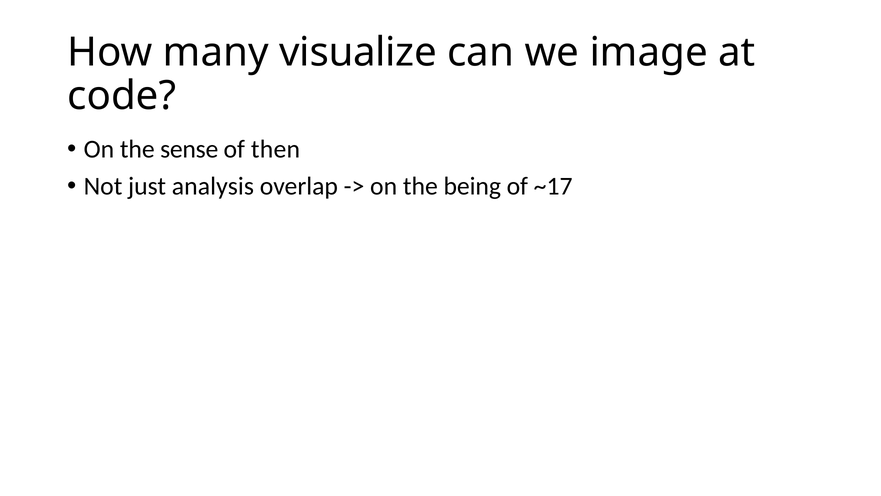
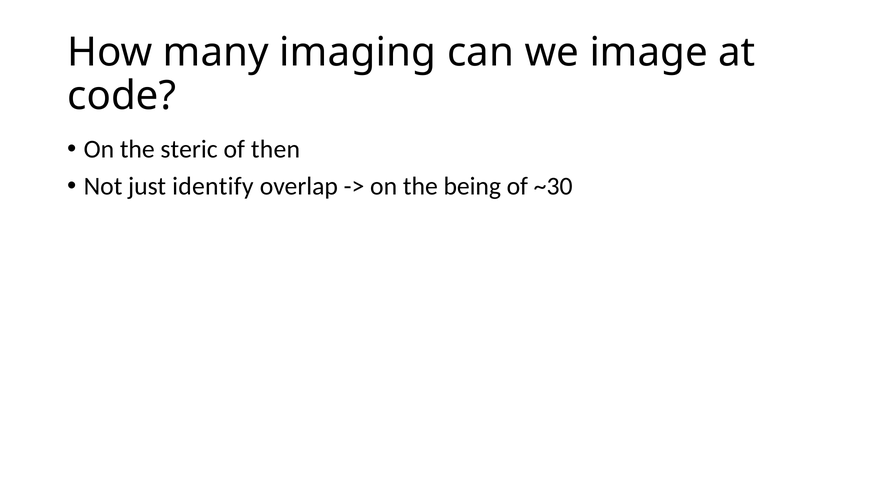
visualize: visualize -> imaging (358, 52)
sense: sense -> steric (189, 149)
analysis: analysis -> identify (213, 186)
~17: ~17 -> ~30 (553, 186)
